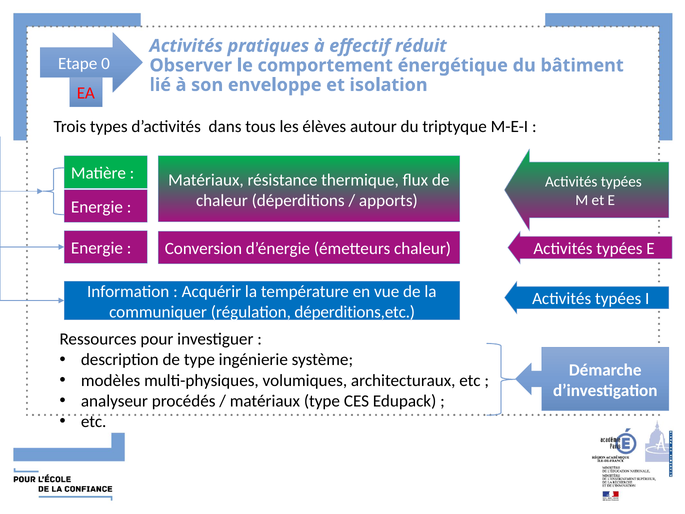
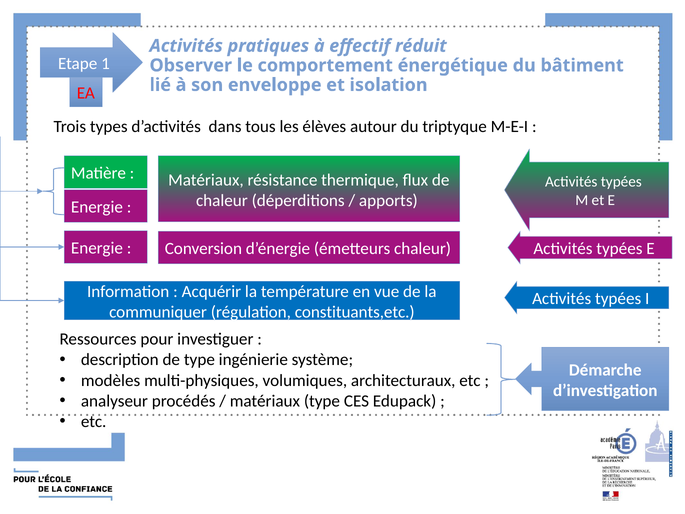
0: 0 -> 1 (106, 64)
déperditions,etc: déperditions,etc -> constituants,etc (355, 312)
